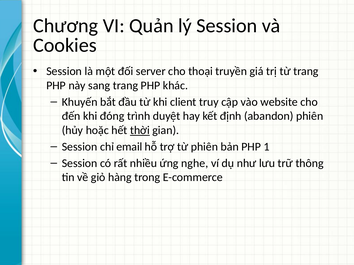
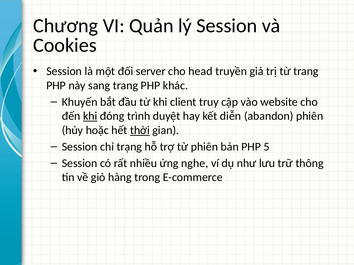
thoại: thoại -> head (200, 71)
khi underline: none -> present (90, 116)
định: định -> diễn (231, 116)
email: email -> trạng (129, 147)
1: 1 -> 5 (267, 147)
